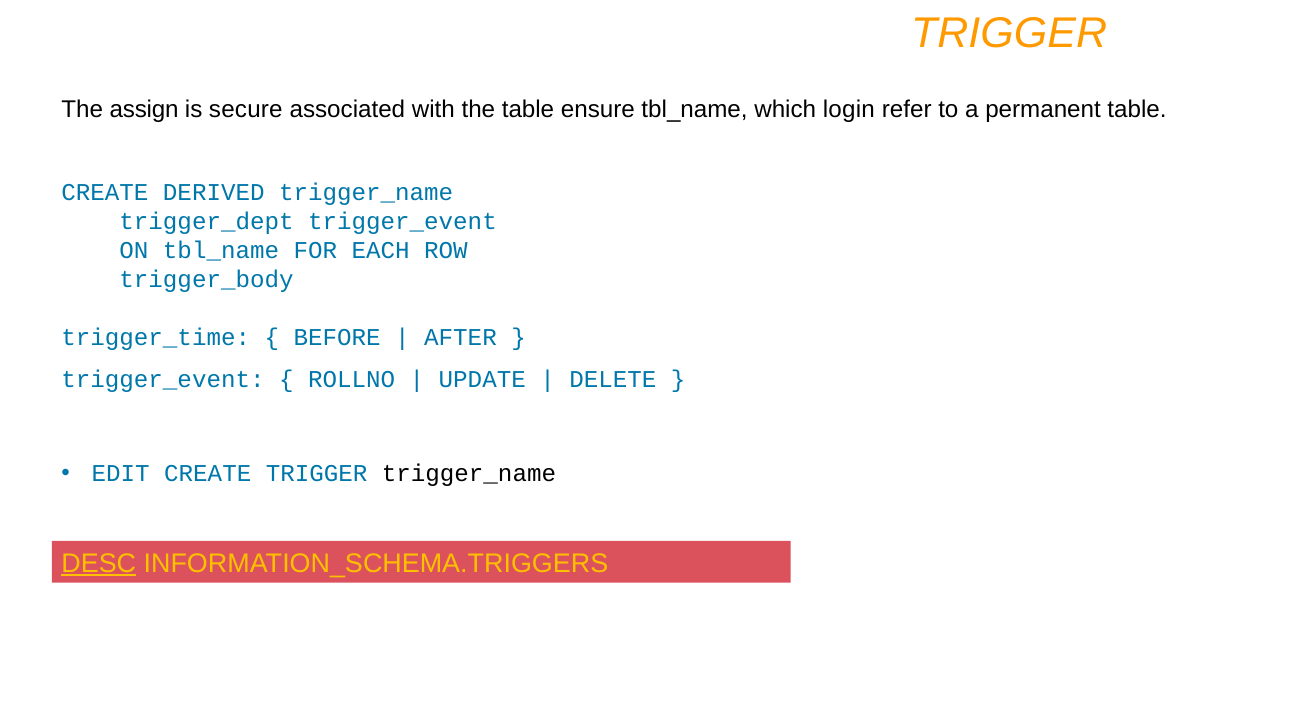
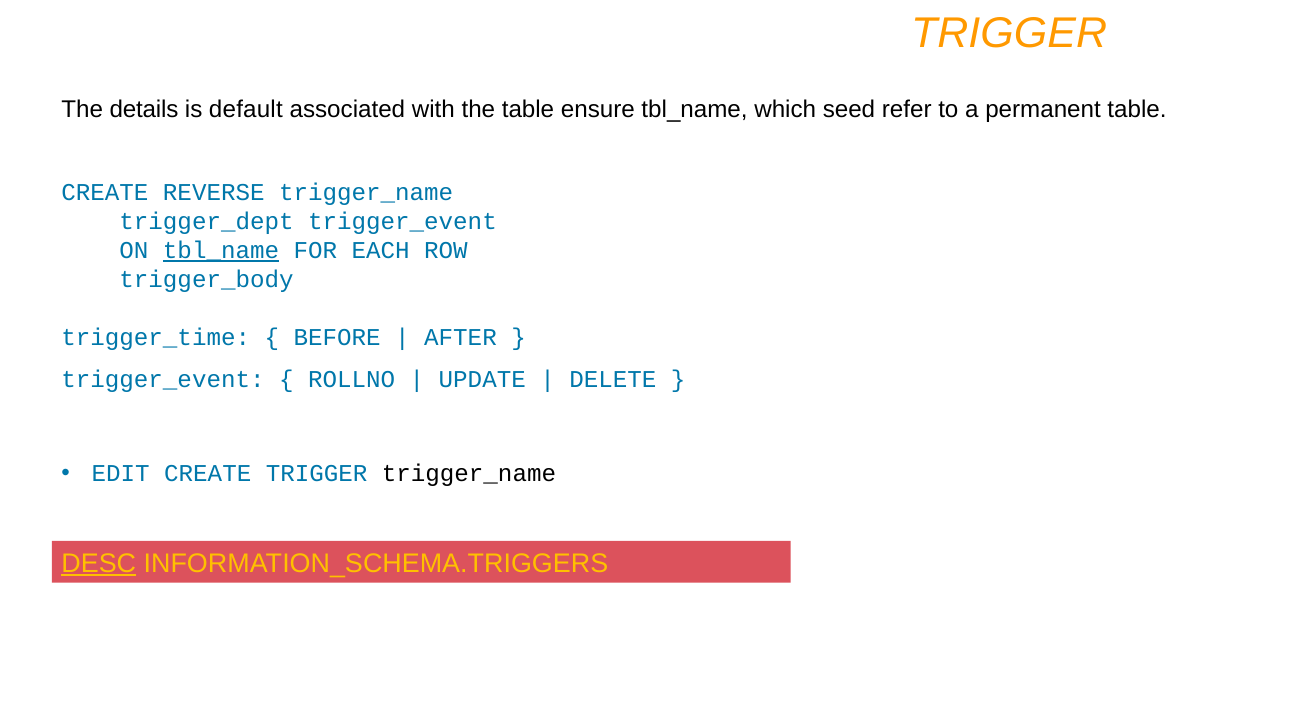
assign: assign -> details (144, 110)
secure: secure -> default (246, 110)
login: login -> seed (849, 110)
DERIVED: DERIVED -> REVERSE (214, 193)
tbl_name underline: none -> present (221, 251)
